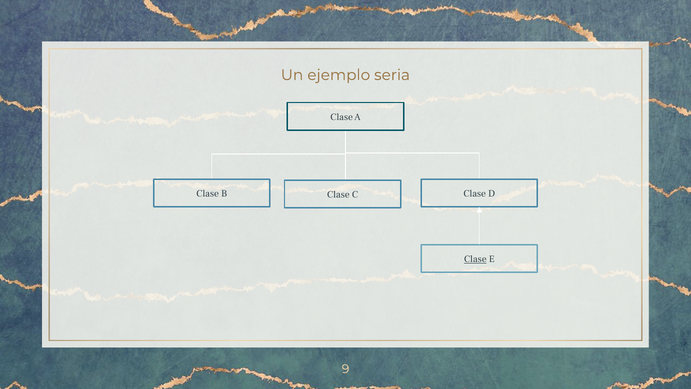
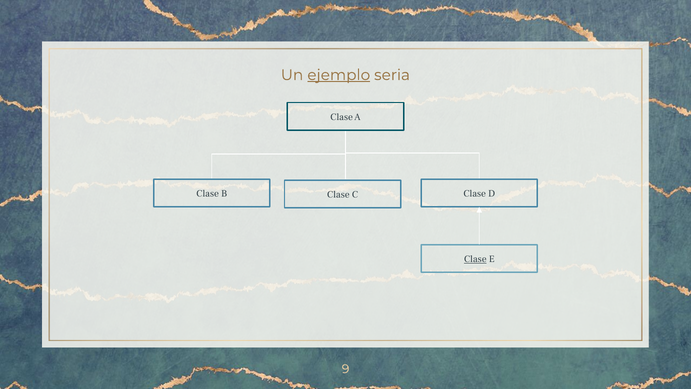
ejemplo underline: none -> present (339, 75)
